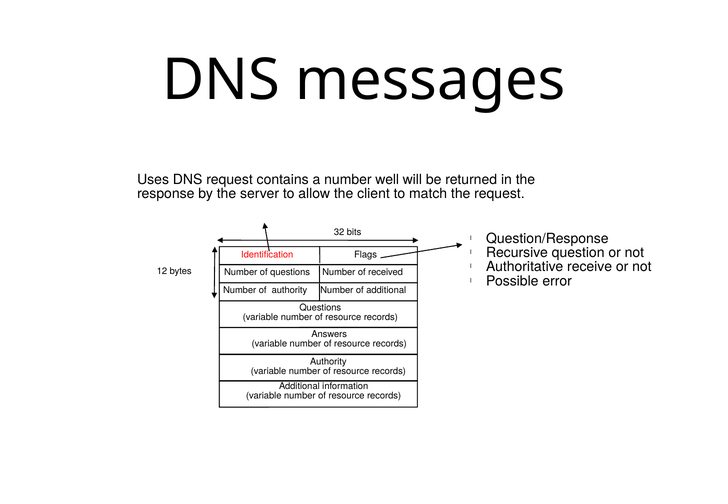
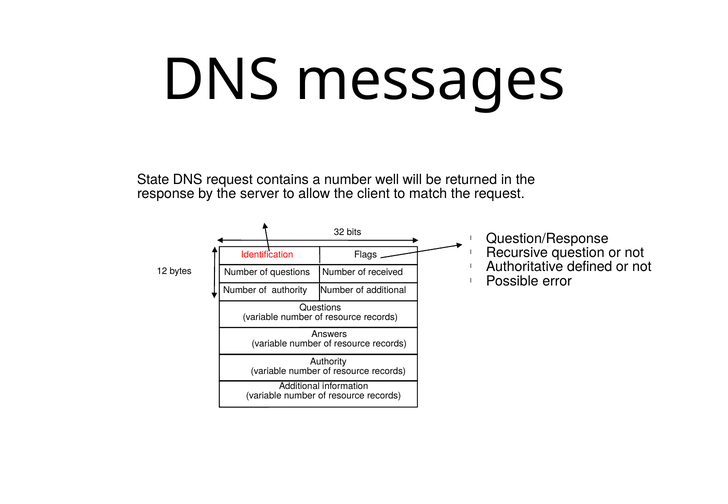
Uses: Uses -> State (153, 180)
receive: receive -> defined (590, 267)
